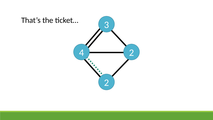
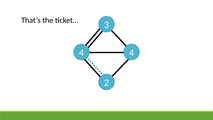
4 2: 2 -> 4 (131, 53)
